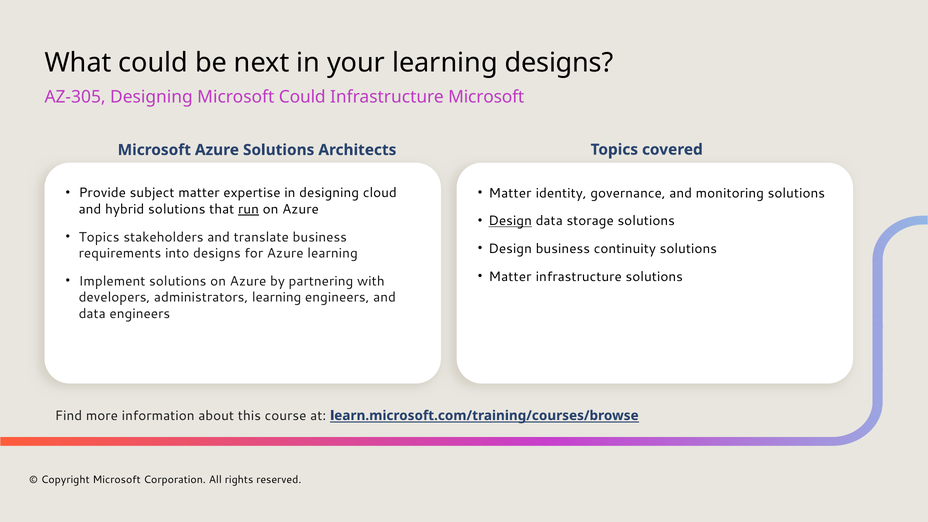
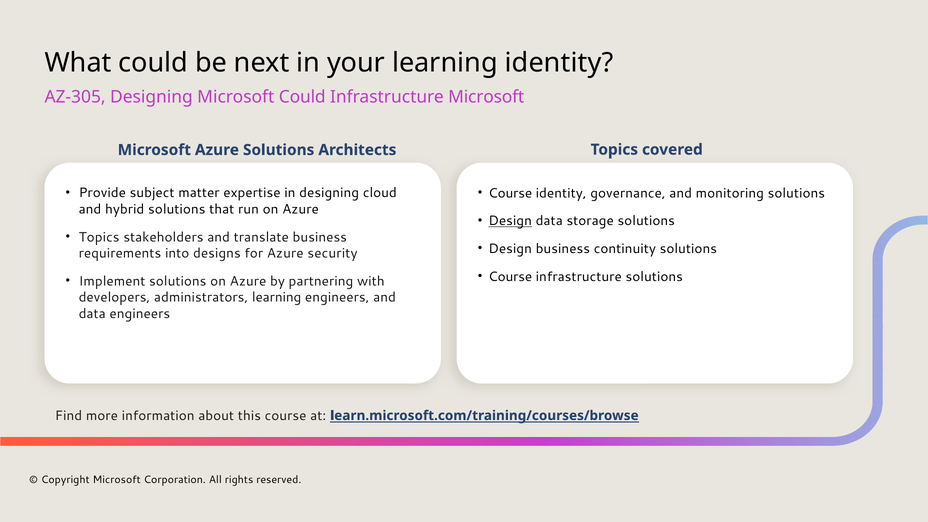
learning designs: designs -> identity (559, 63)
Matter: Matter -> Course (510, 193)
run underline: present -> none (248, 209)
Azure learning: learning -> security (333, 253)
Matter: Matter -> Course (510, 277)
